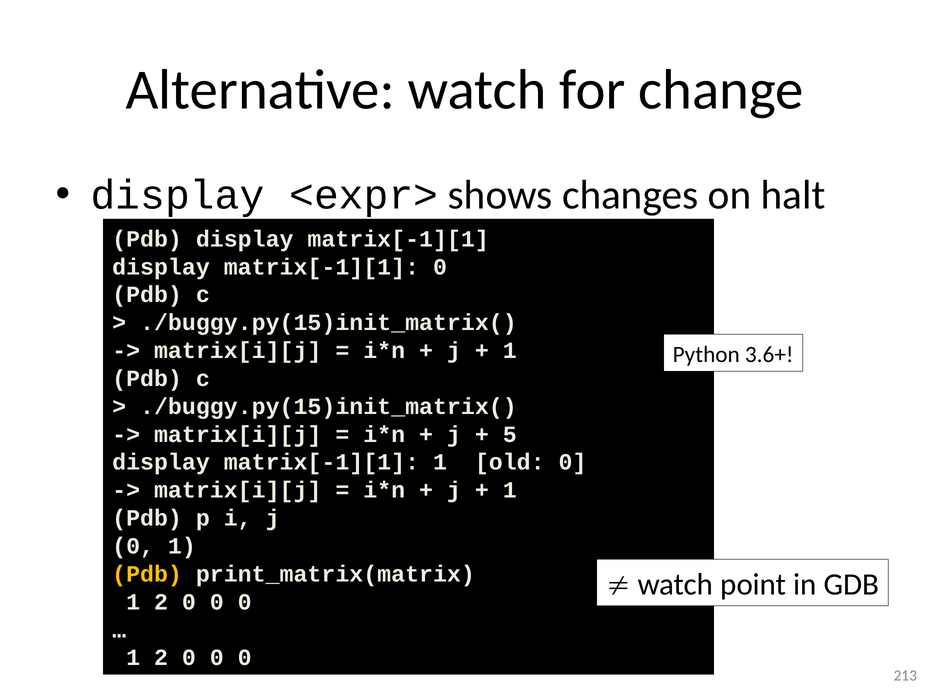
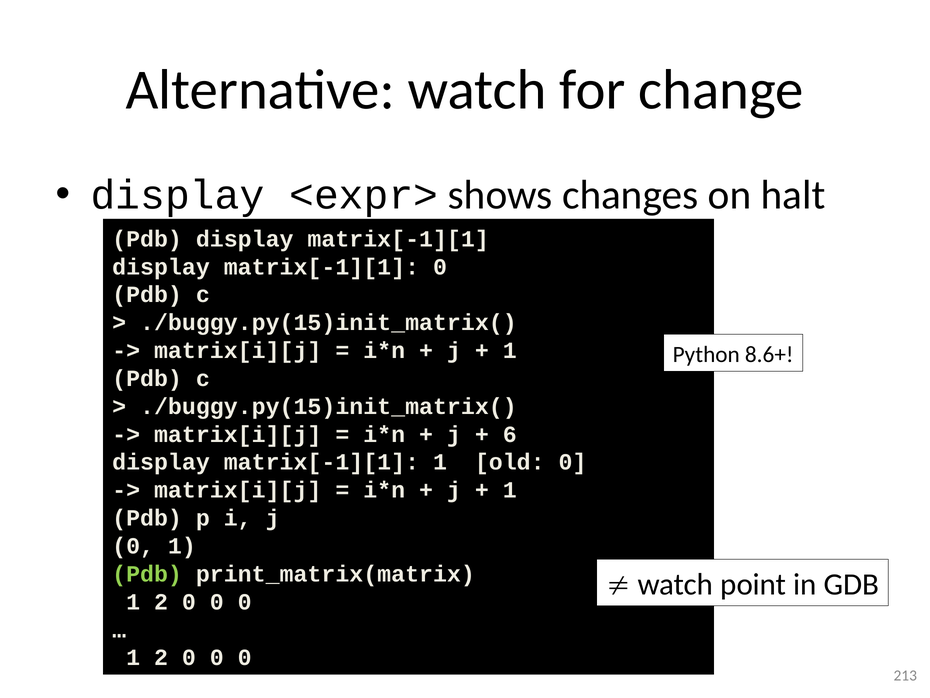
3.6+: 3.6+ -> 8.6+ (769, 354)
5: 5 -> 6 (510, 434)
Pdb colour: yellow -> light green (147, 574)
